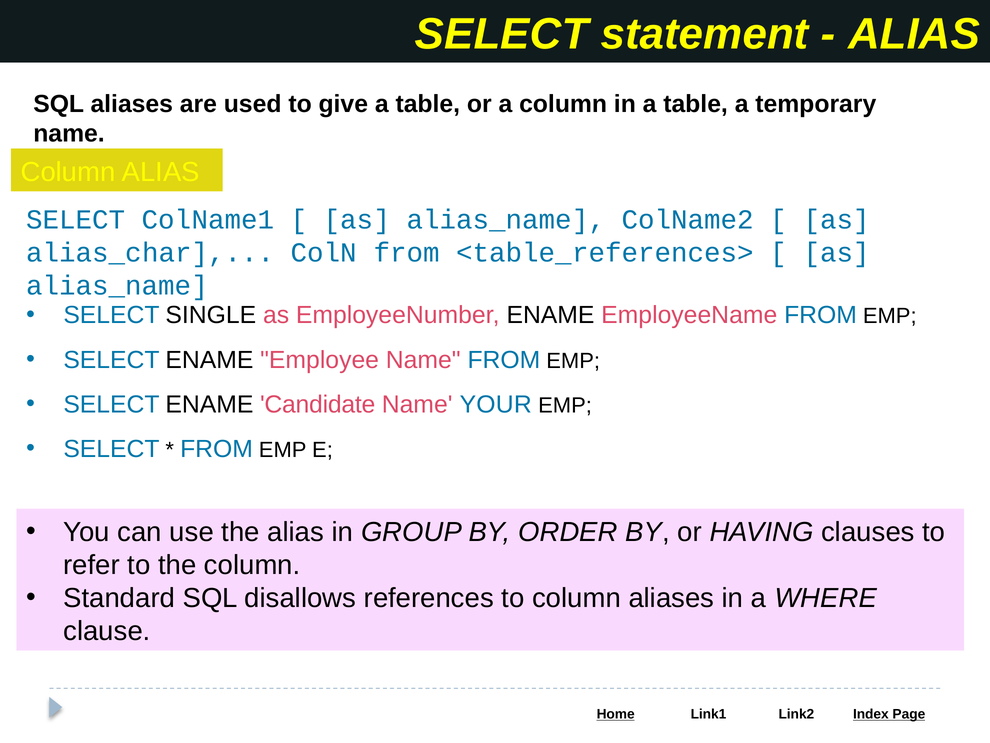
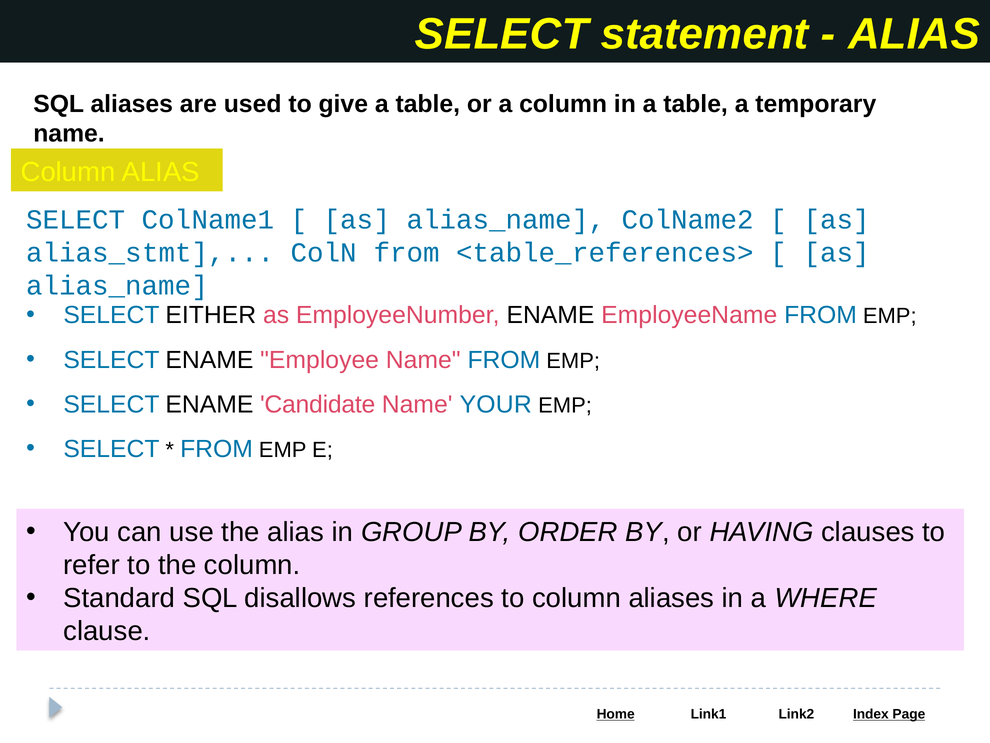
alias_char: alias_char -> alias_stmt (150, 253)
SINGLE: SINGLE -> EITHER (211, 315)
